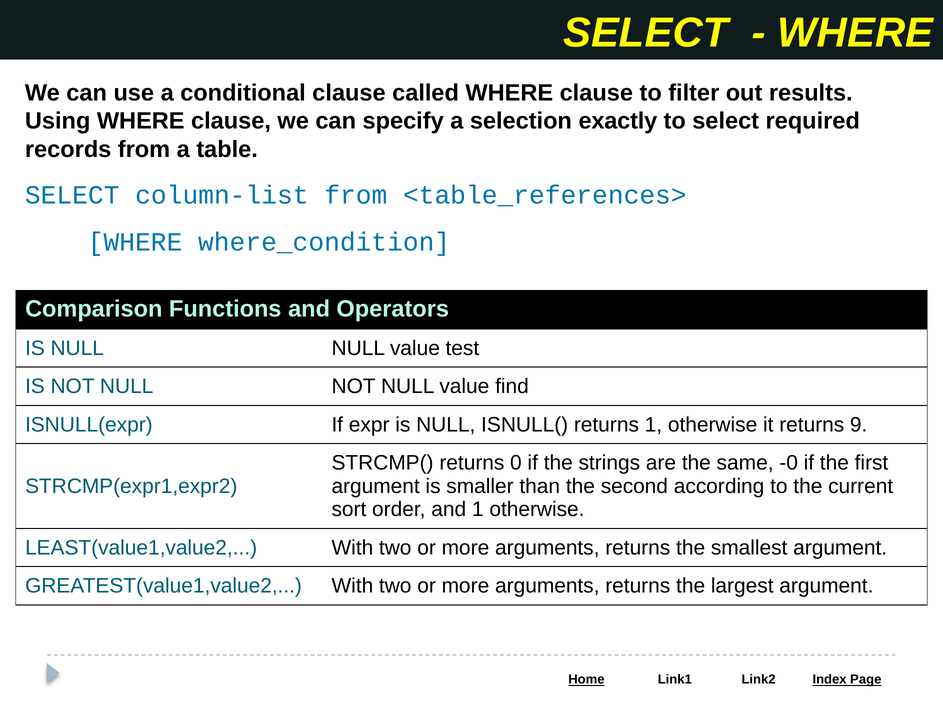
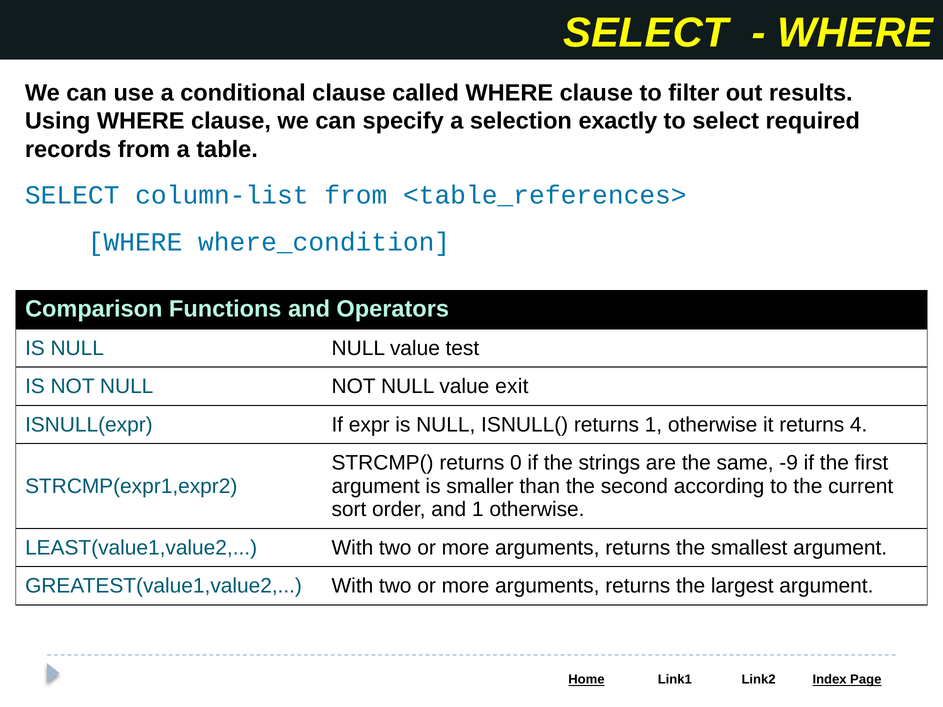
find: find -> exit (512, 387)
9: 9 -> 4 (859, 425)
-0: -0 -> -9 (789, 463)
